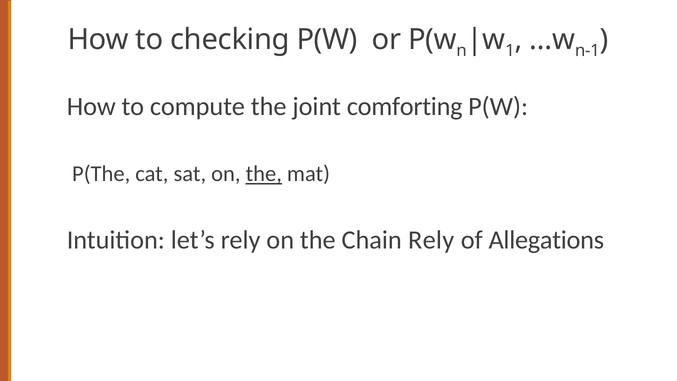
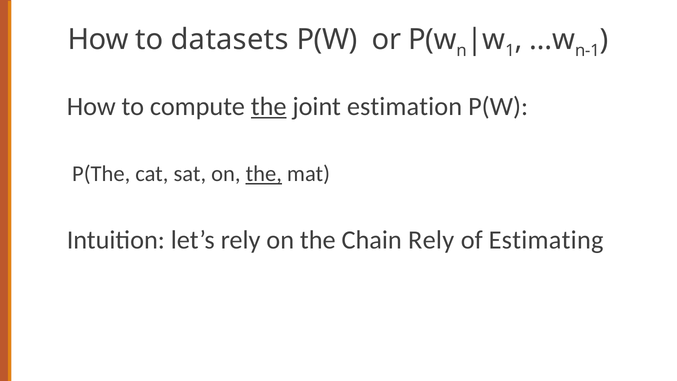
checking: checking -> datasets (230, 39)
the underline: none -> present (269, 106)
comforting: comforting -> estimation (405, 106)
Allegations: Allegations -> Estimating (546, 240)
